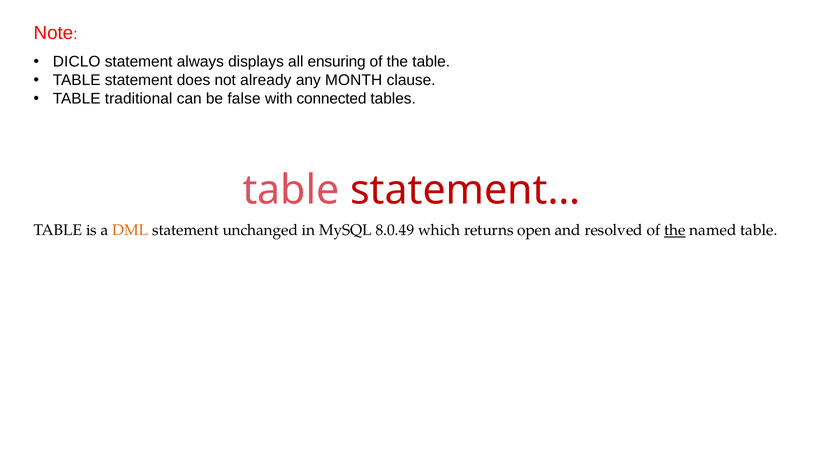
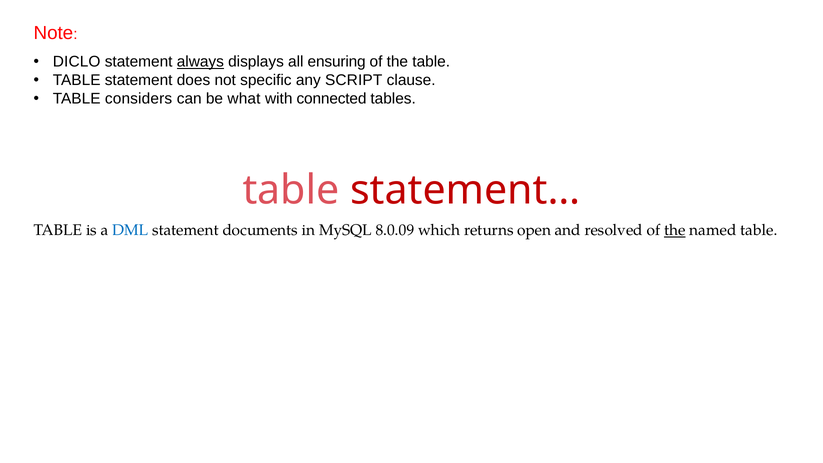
always underline: none -> present (200, 62)
already: already -> specific (266, 80)
MONTH: MONTH -> SCRIPT (354, 80)
traditional: traditional -> considers (139, 99)
false: false -> what (244, 99)
DML colour: orange -> blue (130, 230)
unchanged: unchanged -> documents (260, 230)
8.0.49: 8.0.49 -> 8.0.09 (395, 230)
